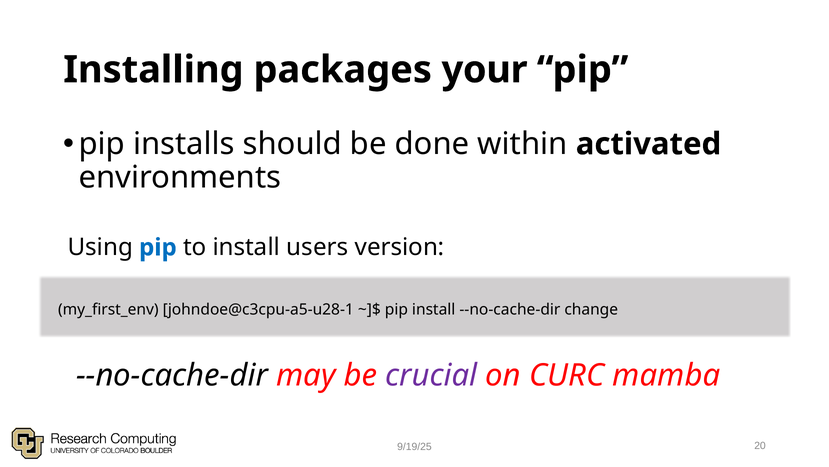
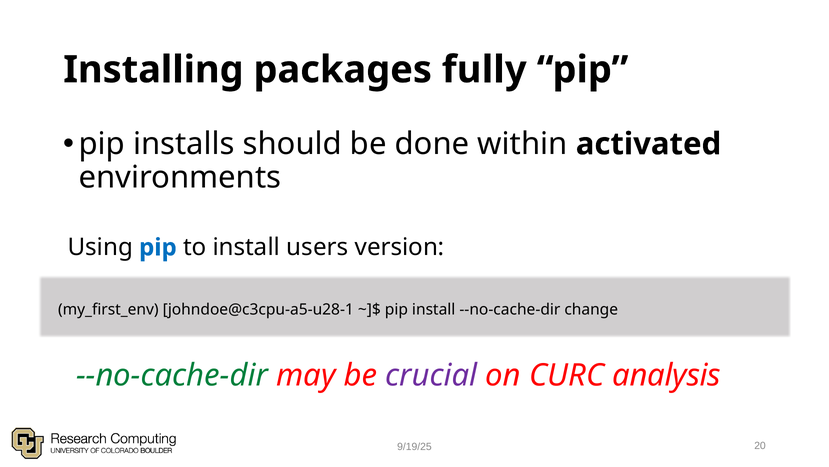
your: your -> fully (484, 70)
--no-cache-dir colour: black -> green (172, 375)
mamba: mamba -> analysis (666, 375)
